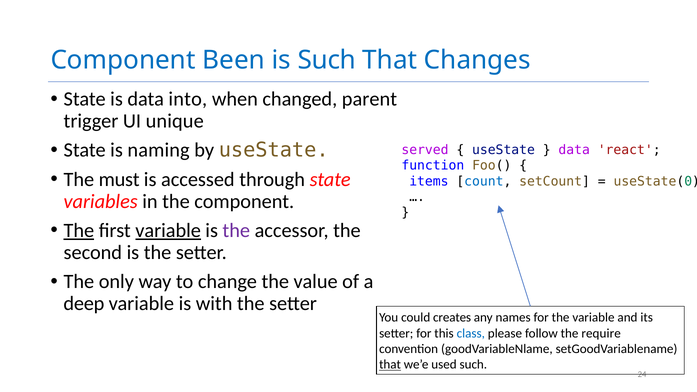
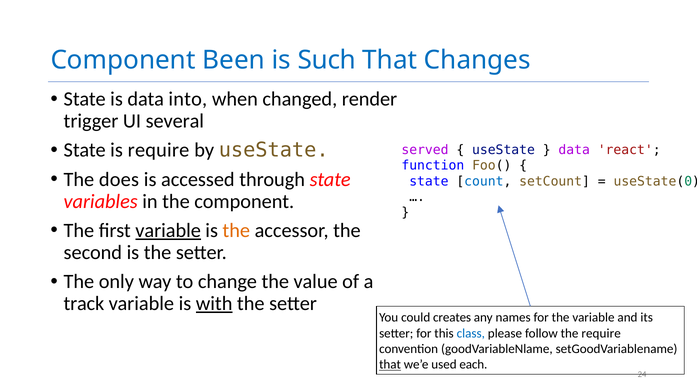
parent: parent -> render (369, 99)
unique: unique -> several (175, 121)
is naming: naming -> require (159, 150)
must: must -> does (119, 179)
items: items -> state (429, 181)
The underline: present -> none (79, 231)
the colour: purple -> orange (236, 231)
deep: deep -> track (84, 304)
with underline: none -> present (214, 304)
used such: such -> each (473, 365)
